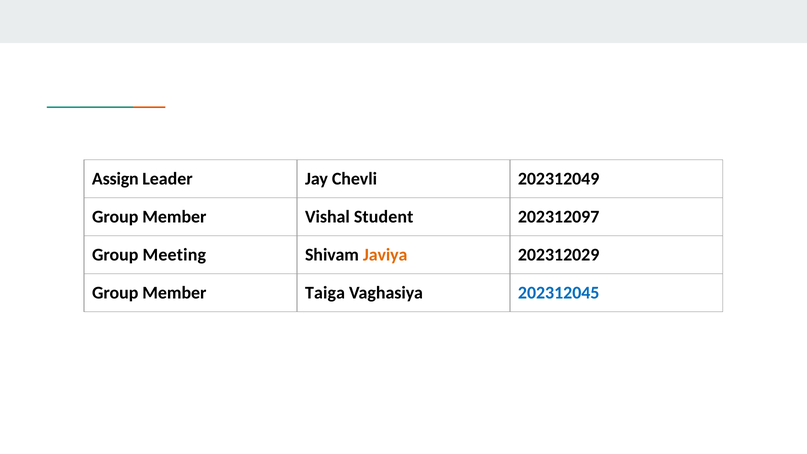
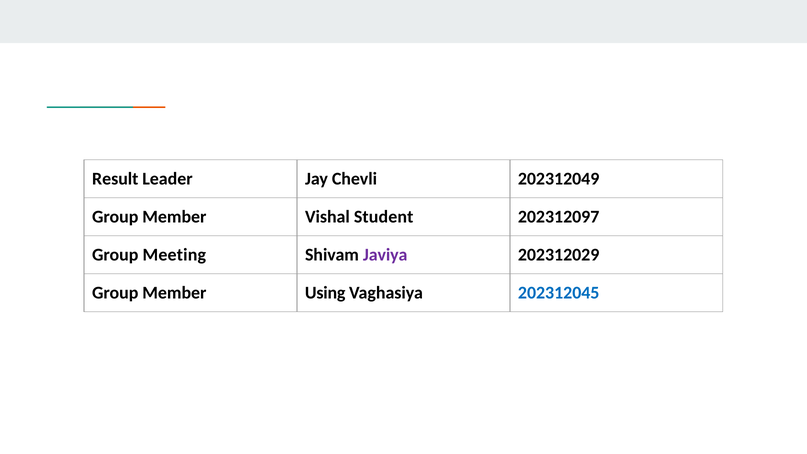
Assign: Assign -> Result (115, 179)
Javiya colour: orange -> purple (385, 255)
Taiga: Taiga -> Using (325, 293)
